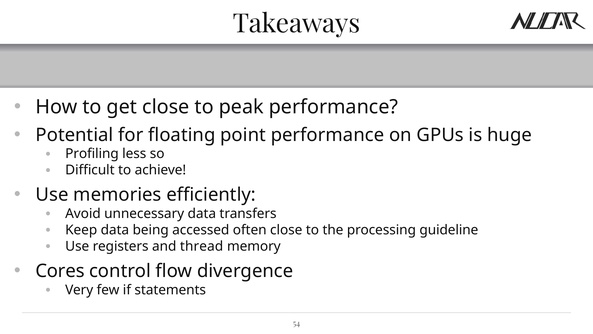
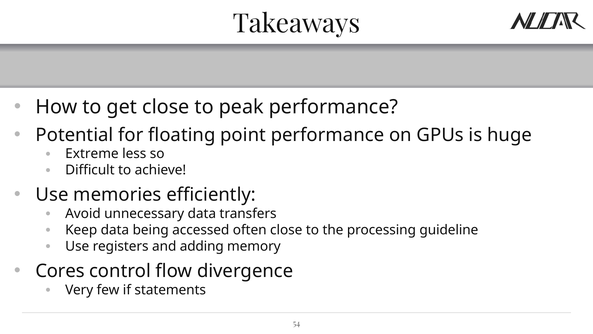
Profiling: Profiling -> Extreme (92, 154)
thread: thread -> adding (202, 246)
